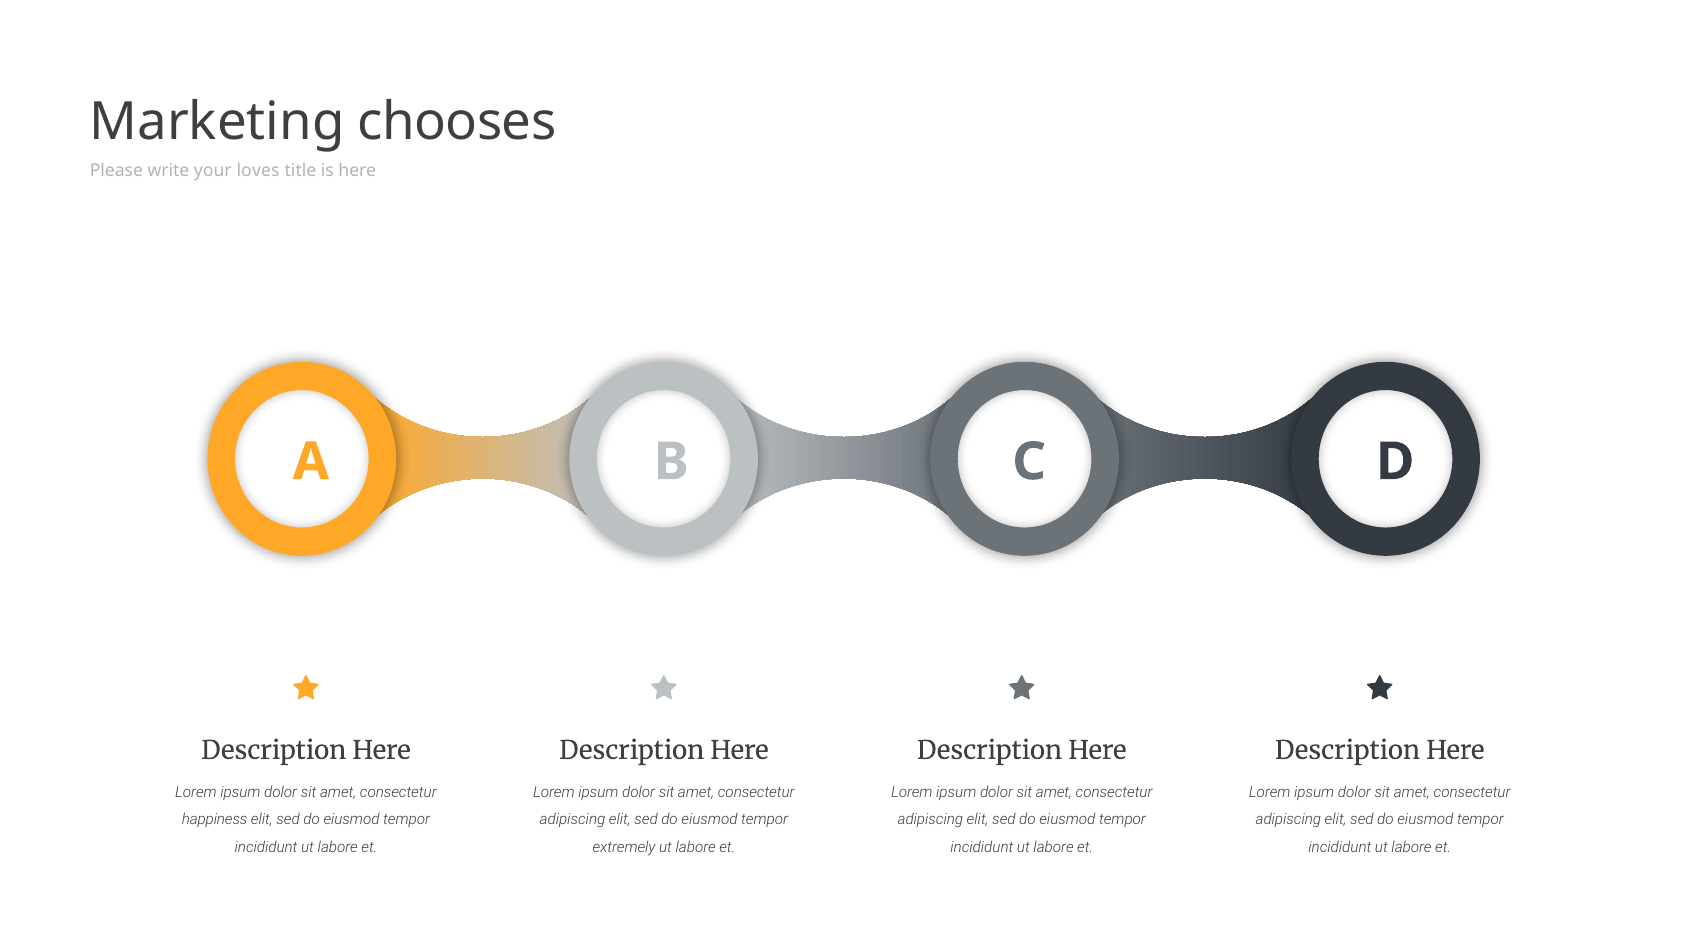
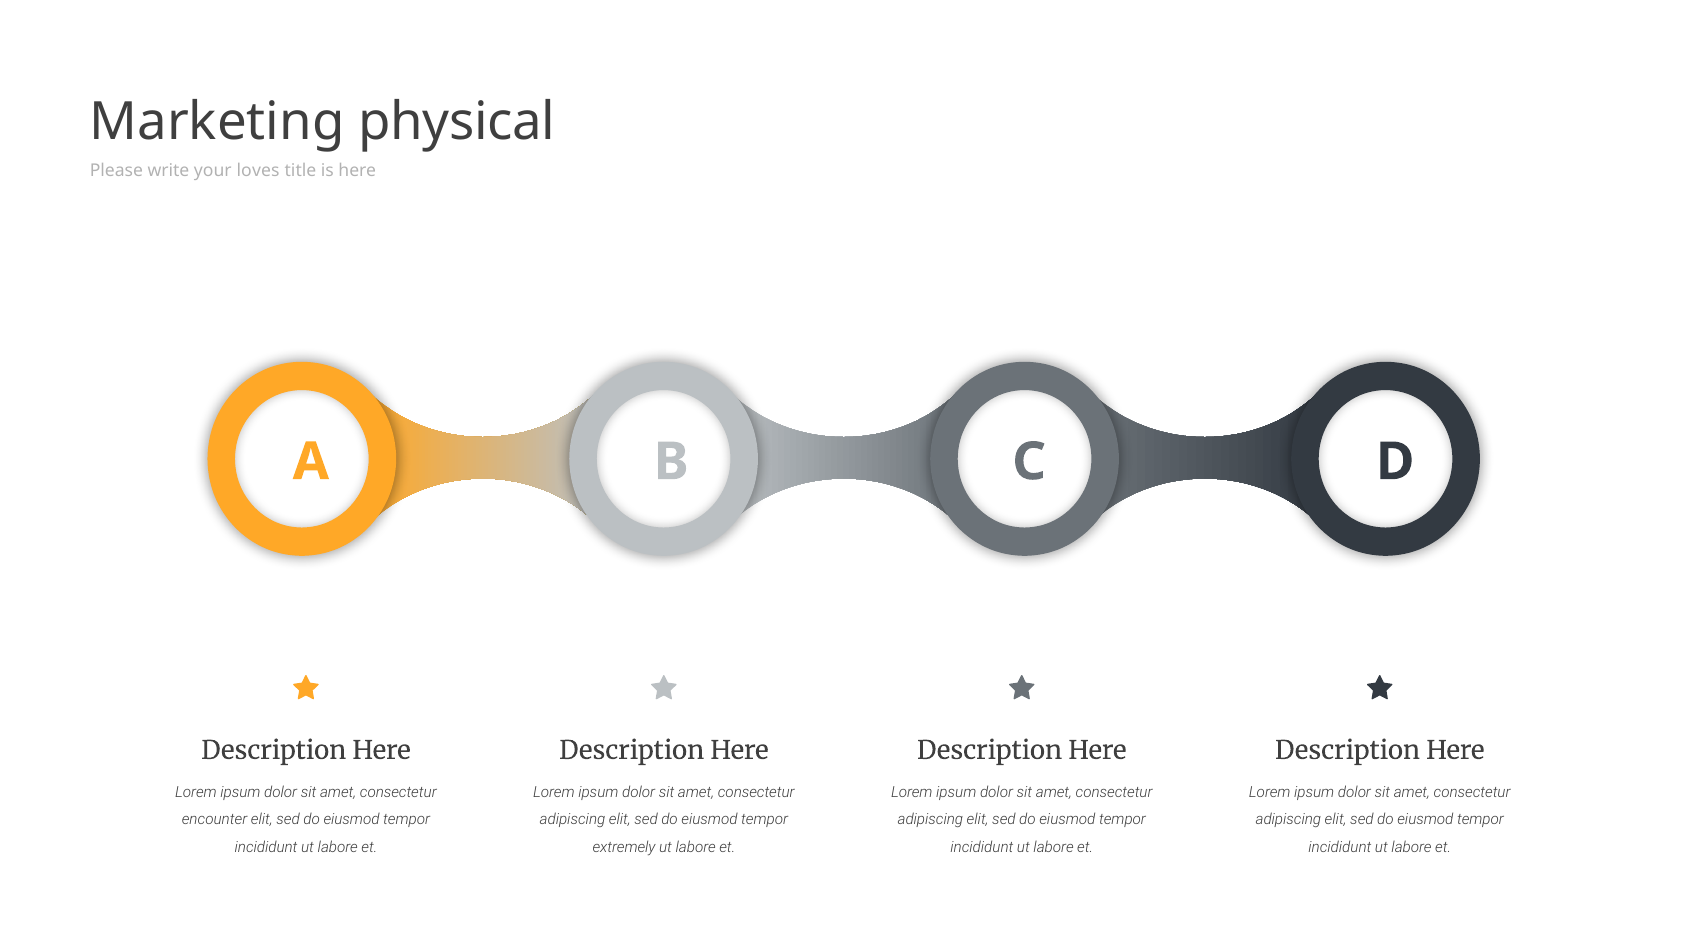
chooses: chooses -> physical (457, 122)
happiness: happiness -> encounter (215, 820)
